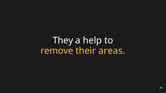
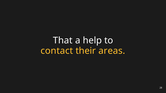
They: They -> That (63, 41)
remove: remove -> contact (57, 51)
